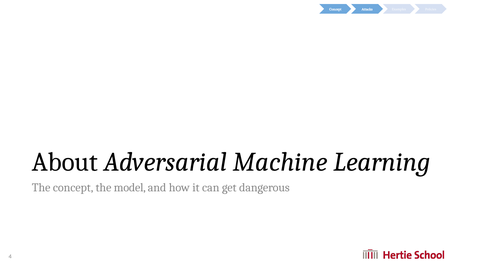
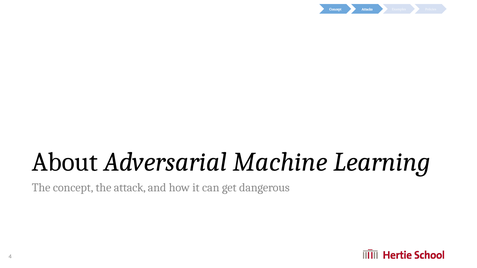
model: model -> attack (130, 188)
